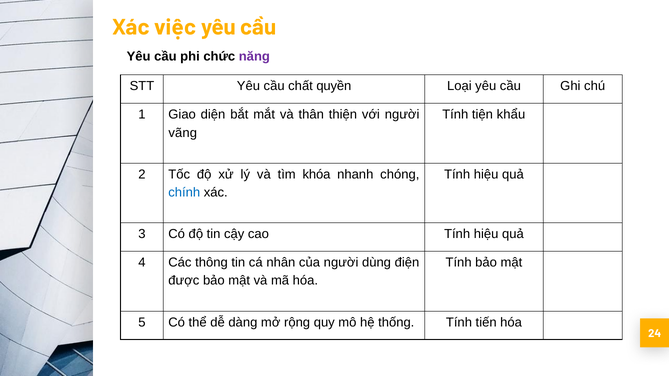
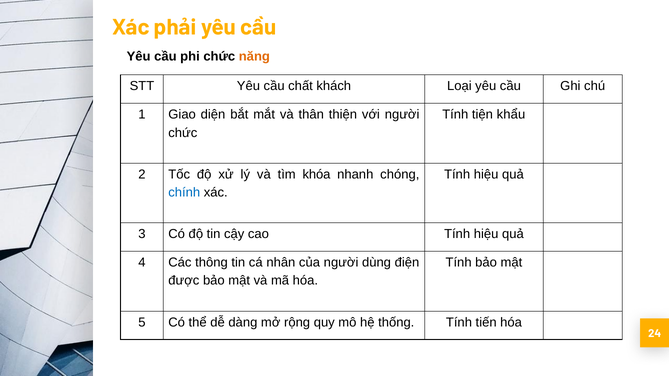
việc: việc -> phải (175, 27)
năng colour: purple -> orange (254, 56)
quyền: quyền -> khách (334, 86)
vãng: vãng -> chức (183, 133)
